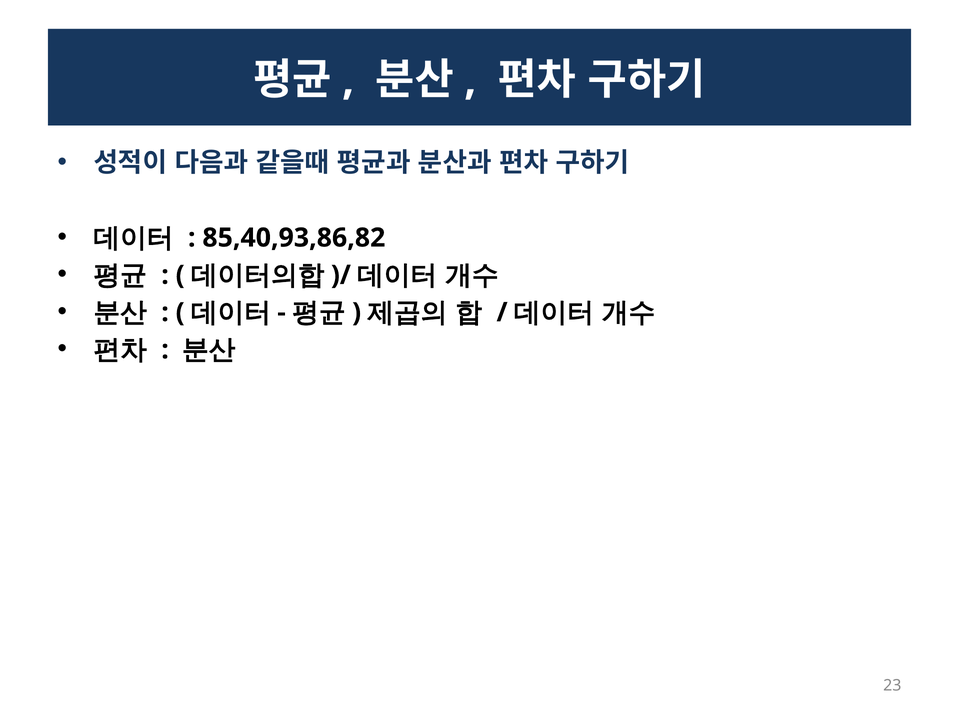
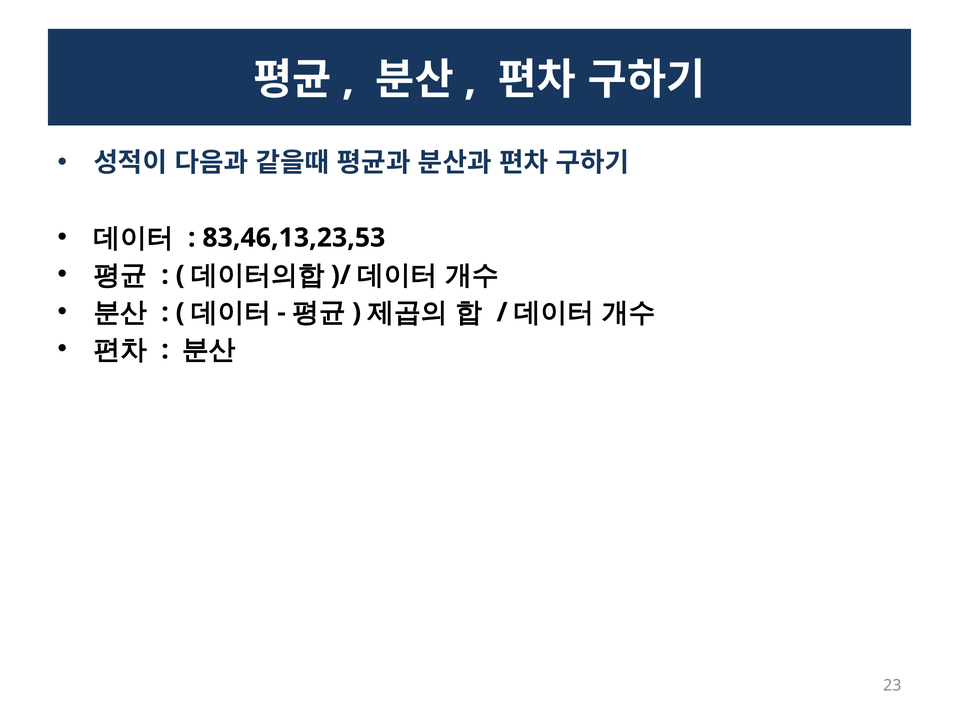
85,40,93,86,82: 85,40,93,86,82 -> 83,46,13,23,53 (294, 238)
